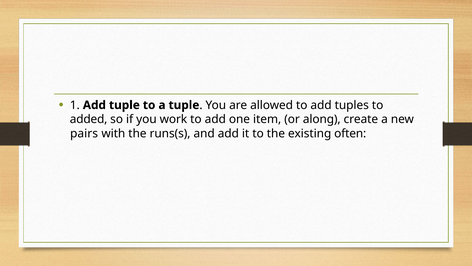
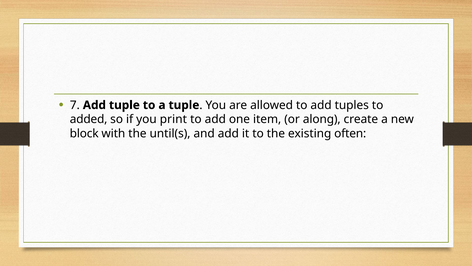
1: 1 -> 7 (75, 105)
work: work -> print (173, 119)
pairs: pairs -> block (84, 133)
runs(s: runs(s -> until(s (170, 133)
